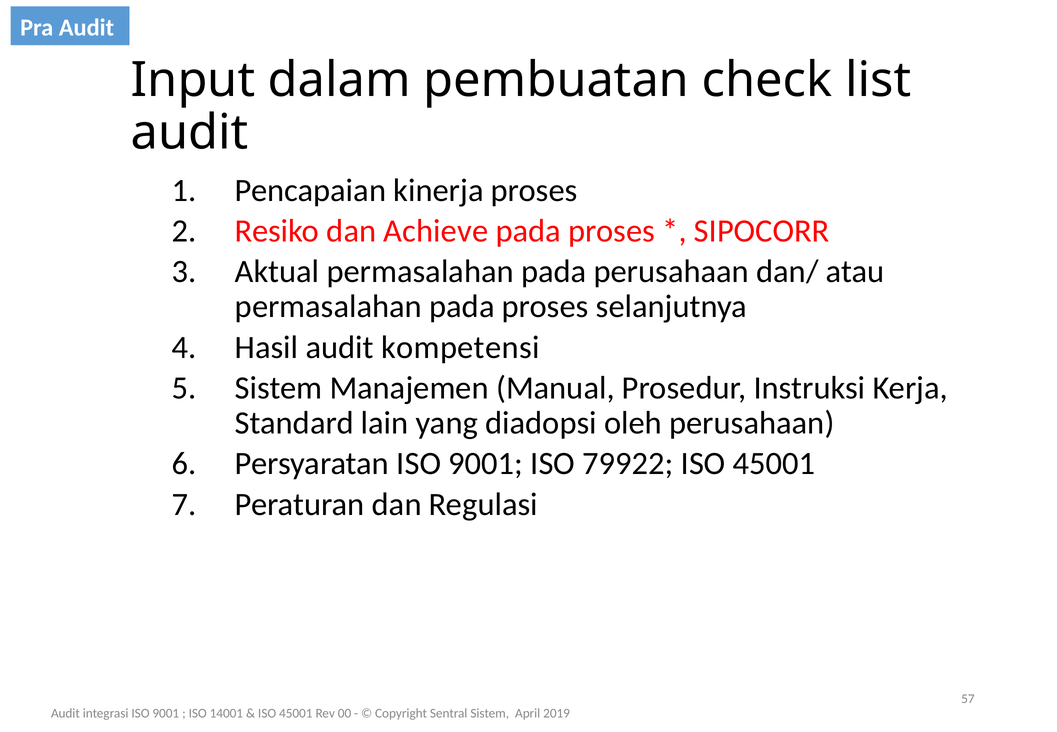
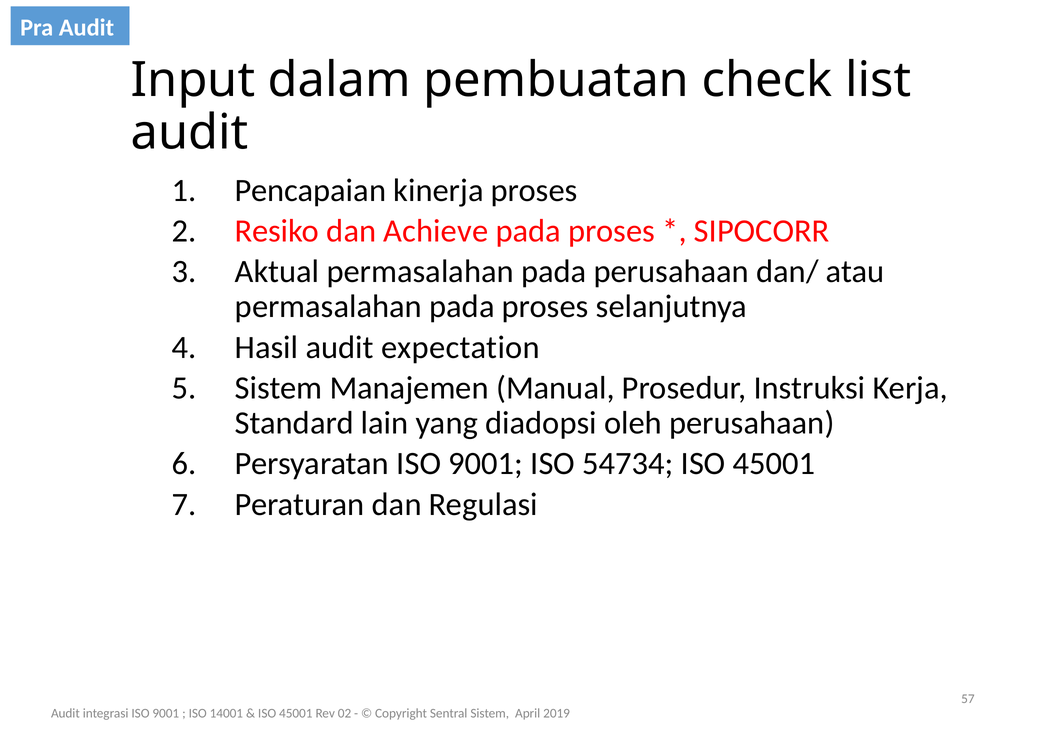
kompetensi: kompetensi -> expectation (460, 347)
79922: 79922 -> 54734 (628, 464)
00: 00 -> 02 (345, 713)
